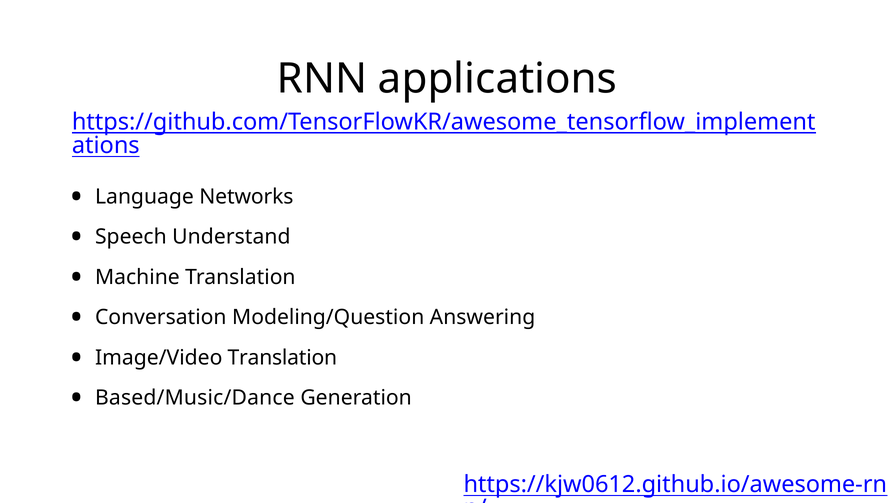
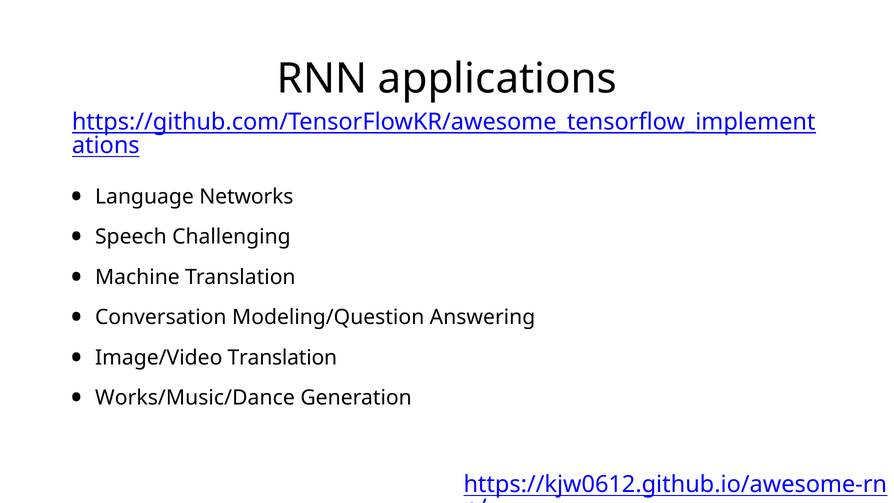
Understand: Understand -> Challenging (231, 237)
Based/Music/Dance: Based/Music/Dance -> Works/Music/Dance (195, 398)
